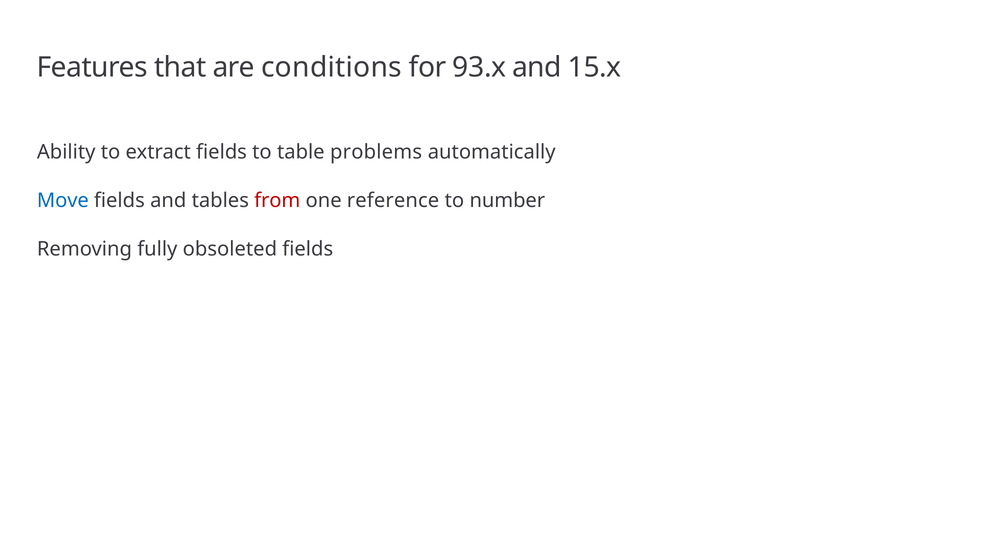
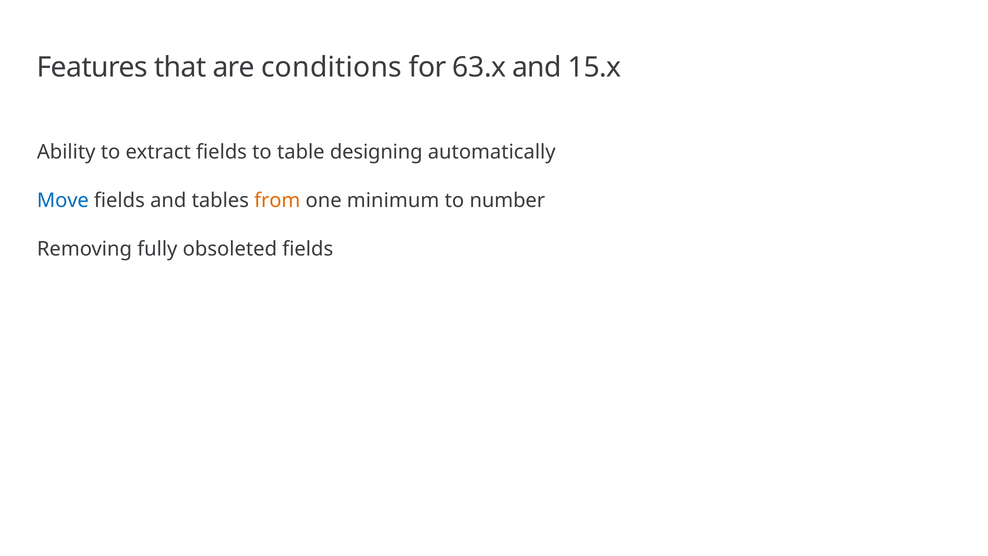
93.x: 93.x -> 63.x (479, 68)
problems: problems -> designing (376, 152)
from colour: red -> orange (277, 200)
reference: reference -> minimum (393, 200)
